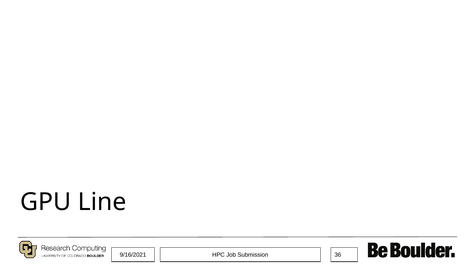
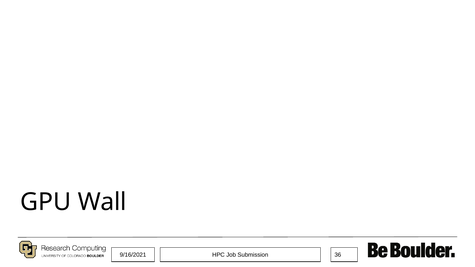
Line: Line -> Wall (102, 202)
